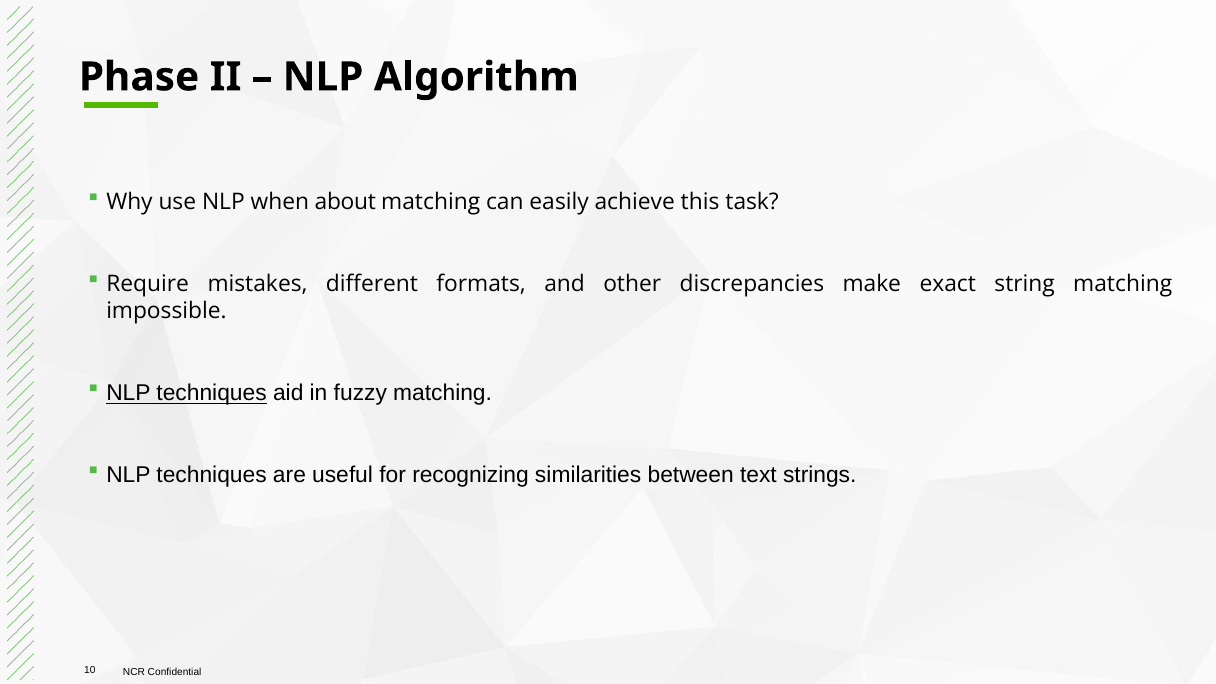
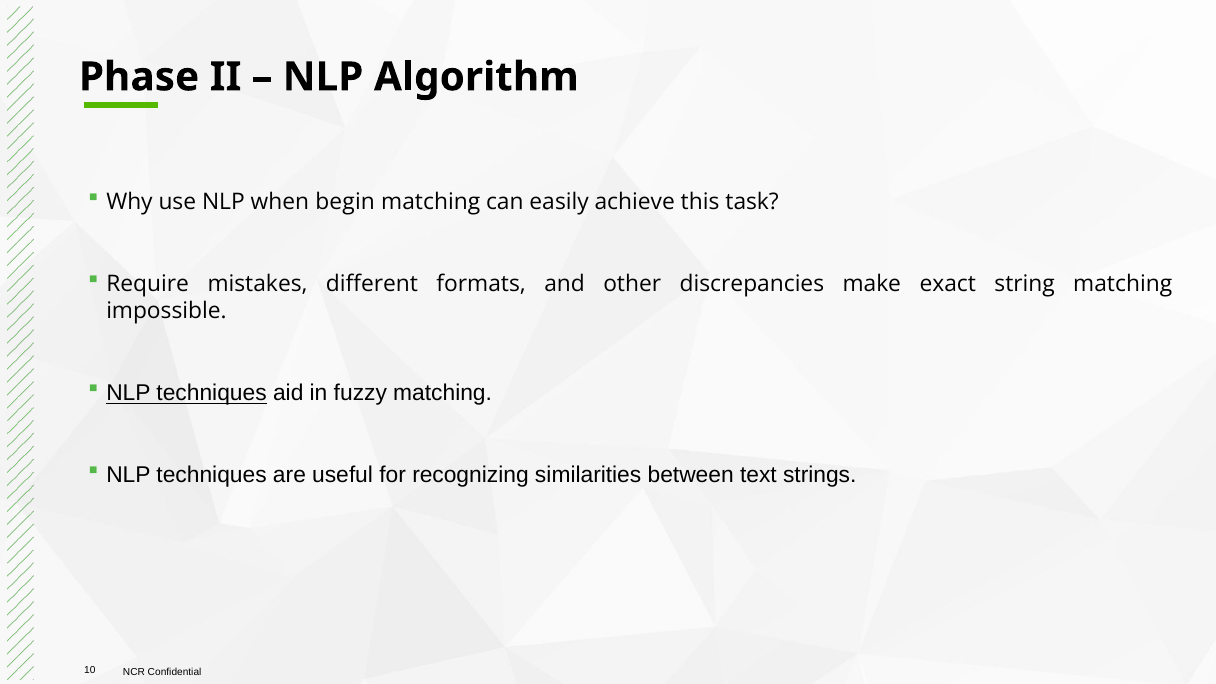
about: about -> begin (345, 202)
